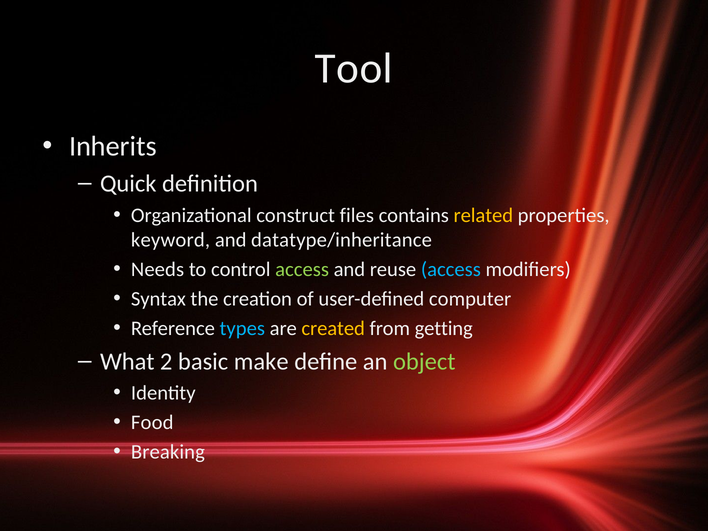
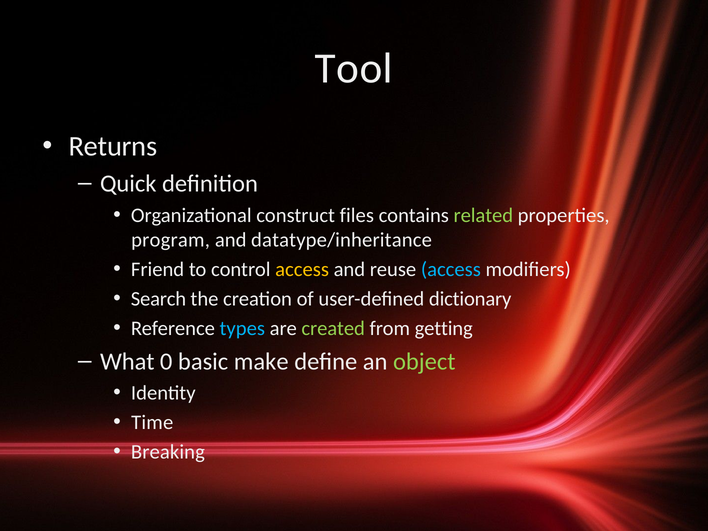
Inherits: Inherits -> Returns (113, 147)
related colour: yellow -> light green (483, 215)
keyword: keyword -> program (171, 240)
Needs: Needs -> Friend (158, 269)
access colour: light green -> yellow (302, 269)
Syntax: Syntax -> Search (158, 299)
computer: computer -> dictionary (470, 299)
created colour: yellow -> light green (333, 328)
2: 2 -> 0 (166, 361)
Food: Food -> Time (152, 422)
